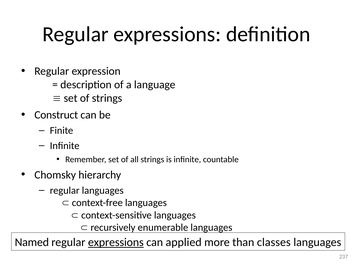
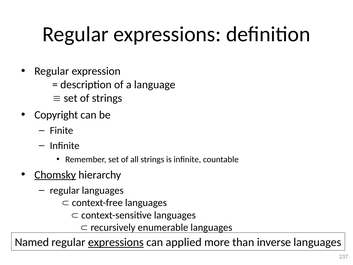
Construct: Construct -> Copyright (56, 115)
Chomsky underline: none -> present (55, 175)
classes: classes -> inverse (274, 242)
